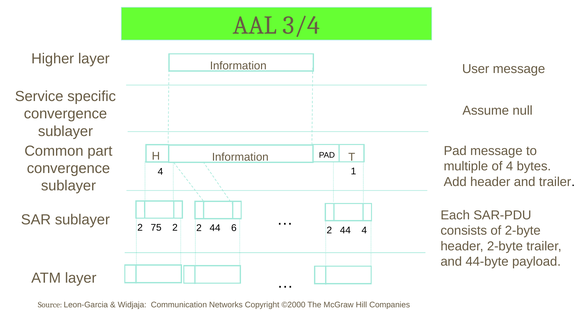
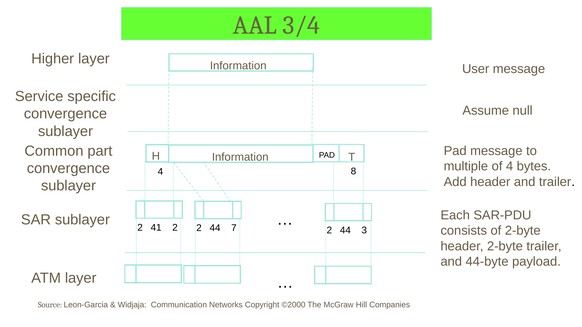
1: 1 -> 8 (353, 171)
75: 75 -> 41 (156, 228)
6: 6 -> 7 (234, 228)
44 4: 4 -> 3 (364, 230)
